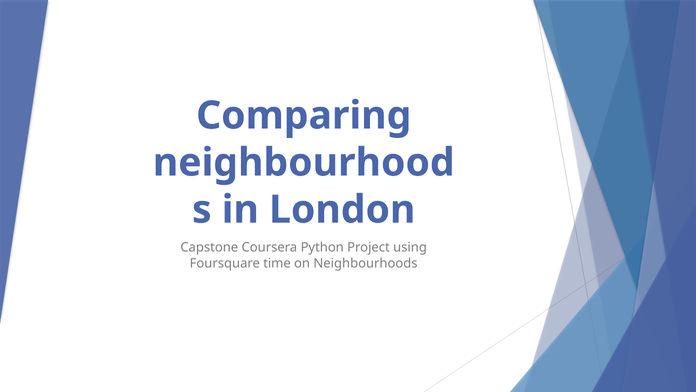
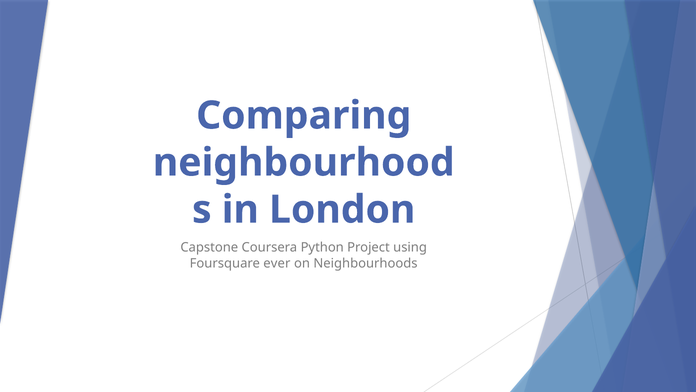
time: time -> ever (277, 263)
